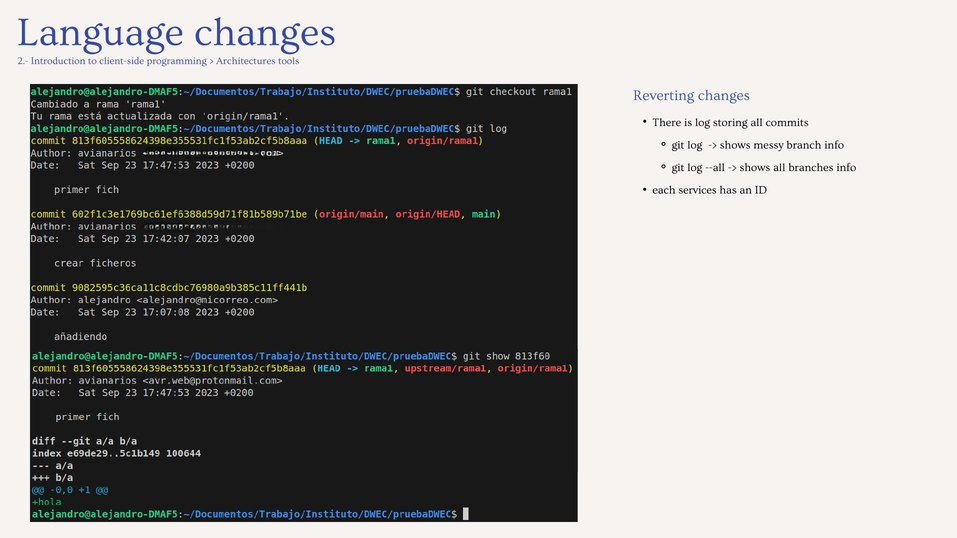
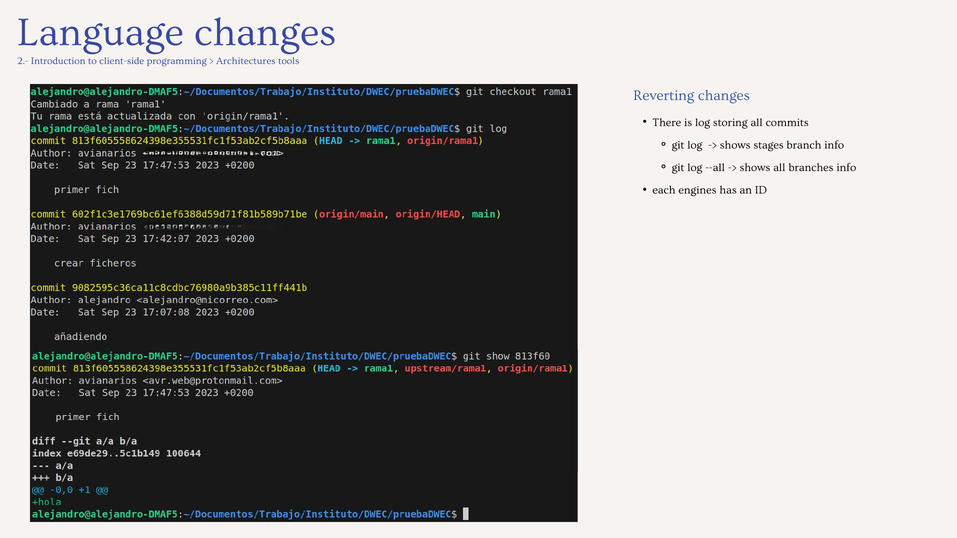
messy: messy -> stages (769, 145)
services: services -> engines (697, 190)
